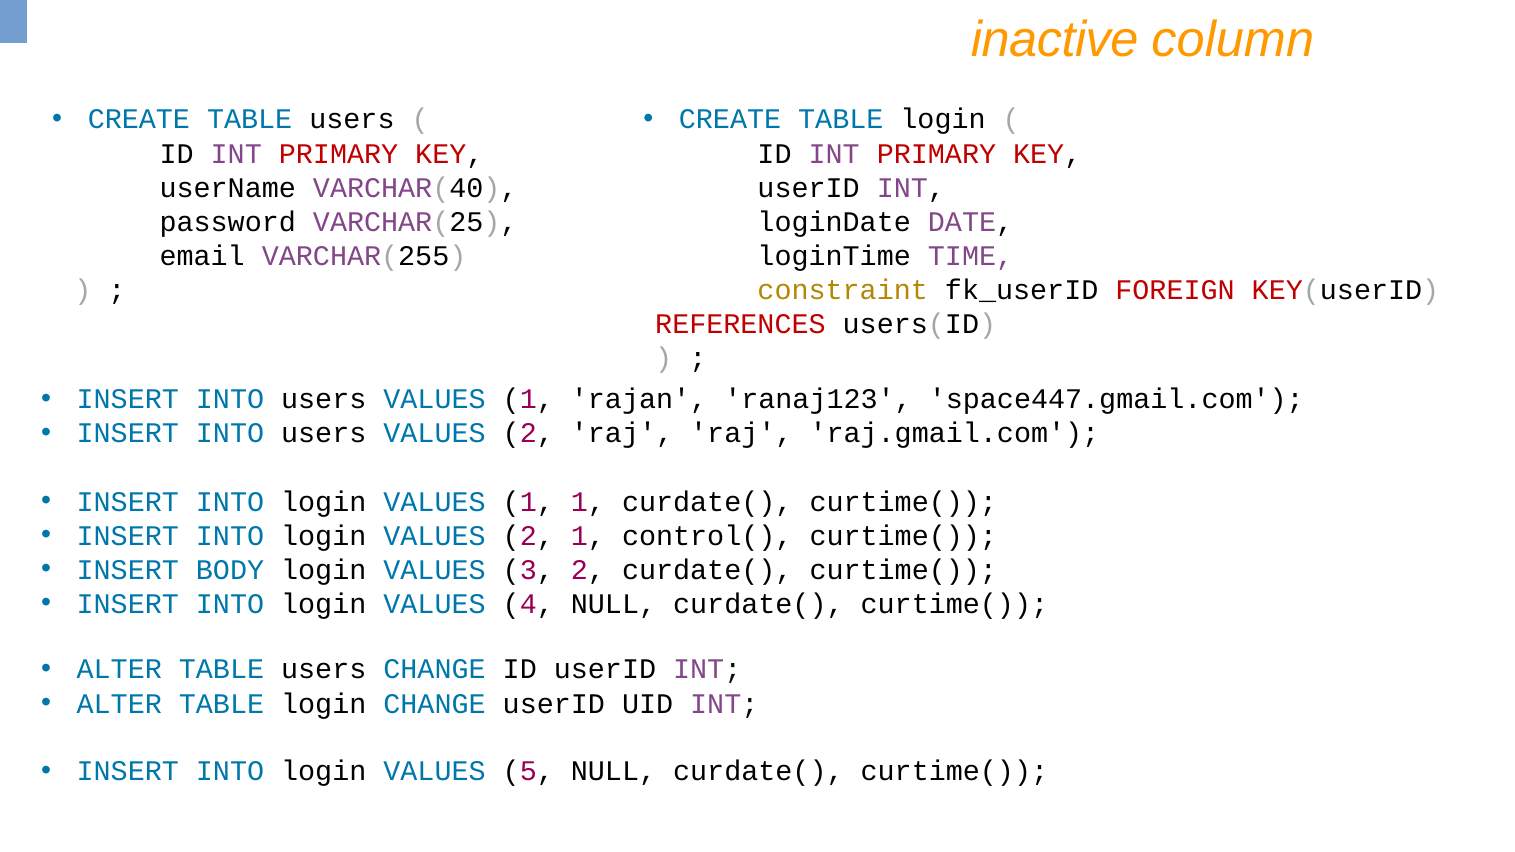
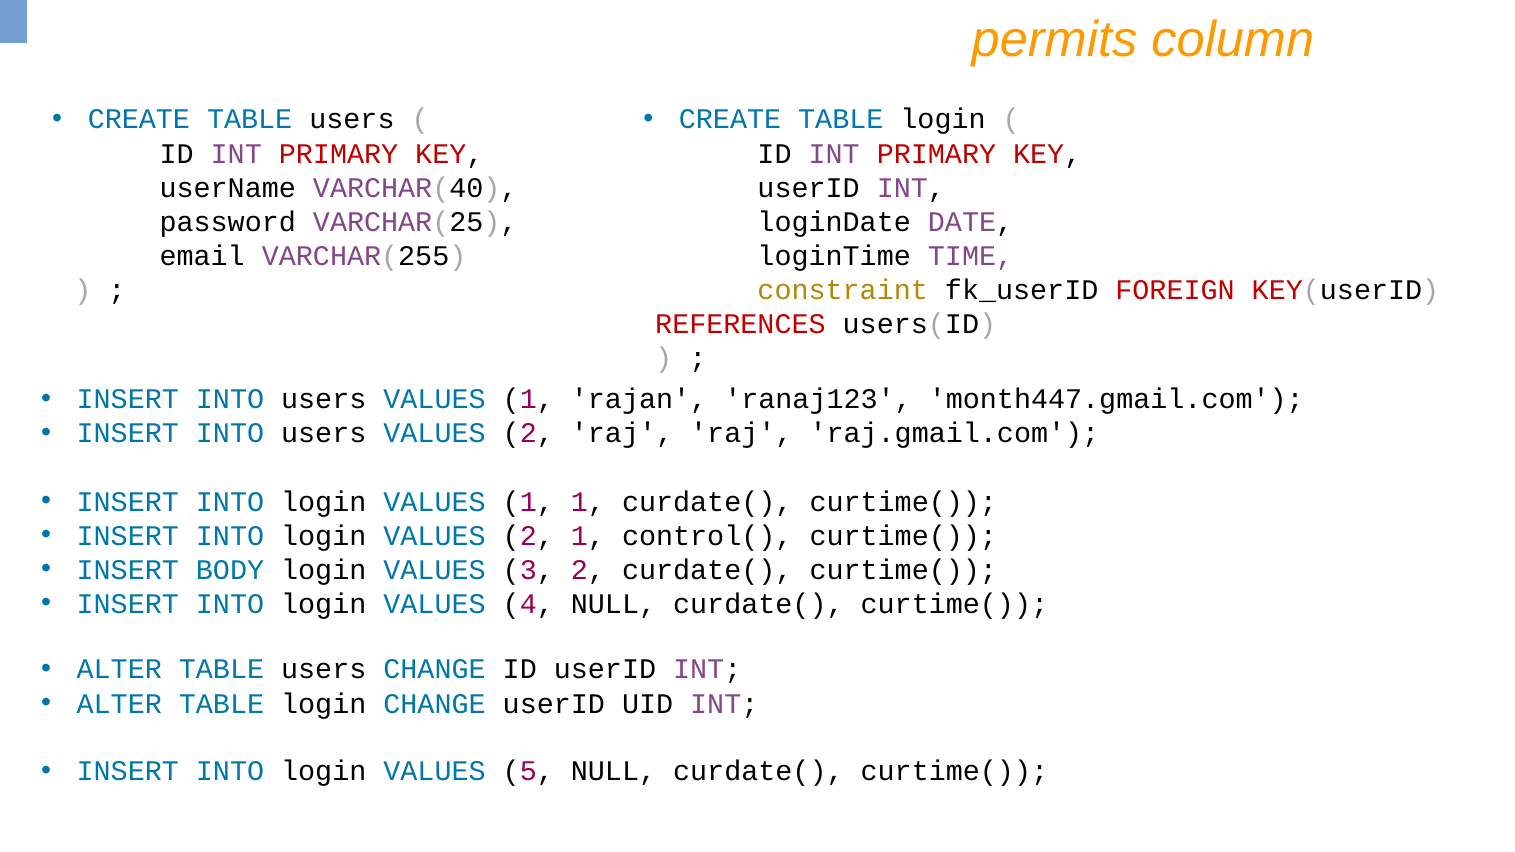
inactive: inactive -> permits (1054, 39)
space447.gmail.com: space447.gmail.com -> month447.gmail.com (1116, 400)
